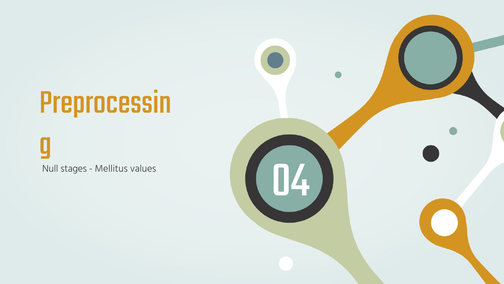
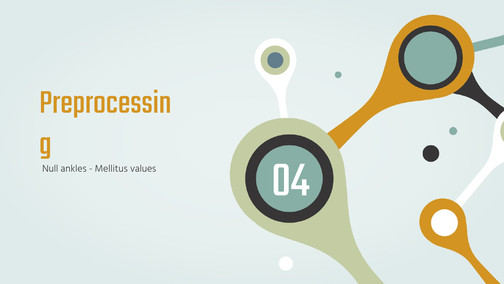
stages: stages -> ankles (74, 168)
